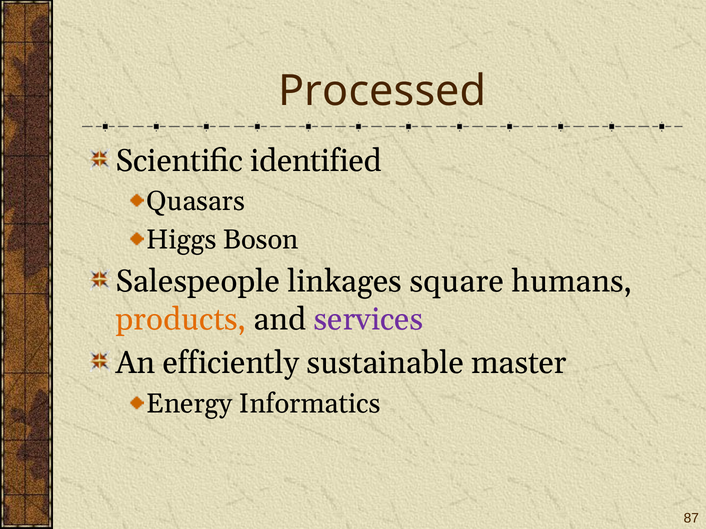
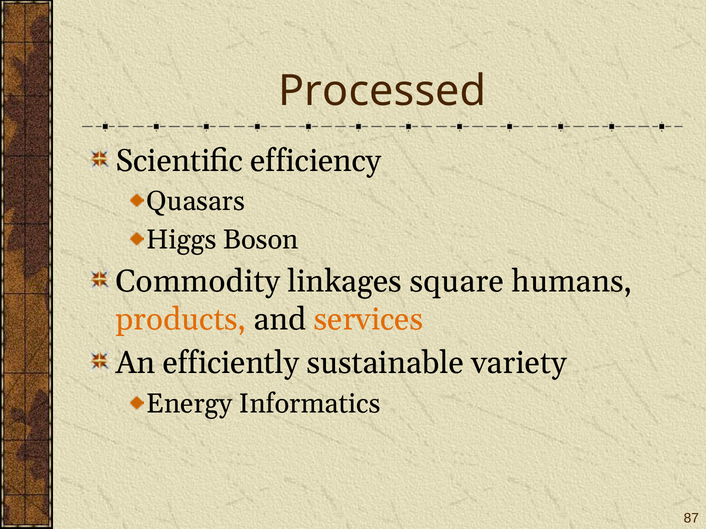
identified: identified -> efficiency (316, 161)
Salespeople: Salespeople -> Commodity (198, 282)
services colour: purple -> orange (369, 320)
master: master -> variety (519, 363)
